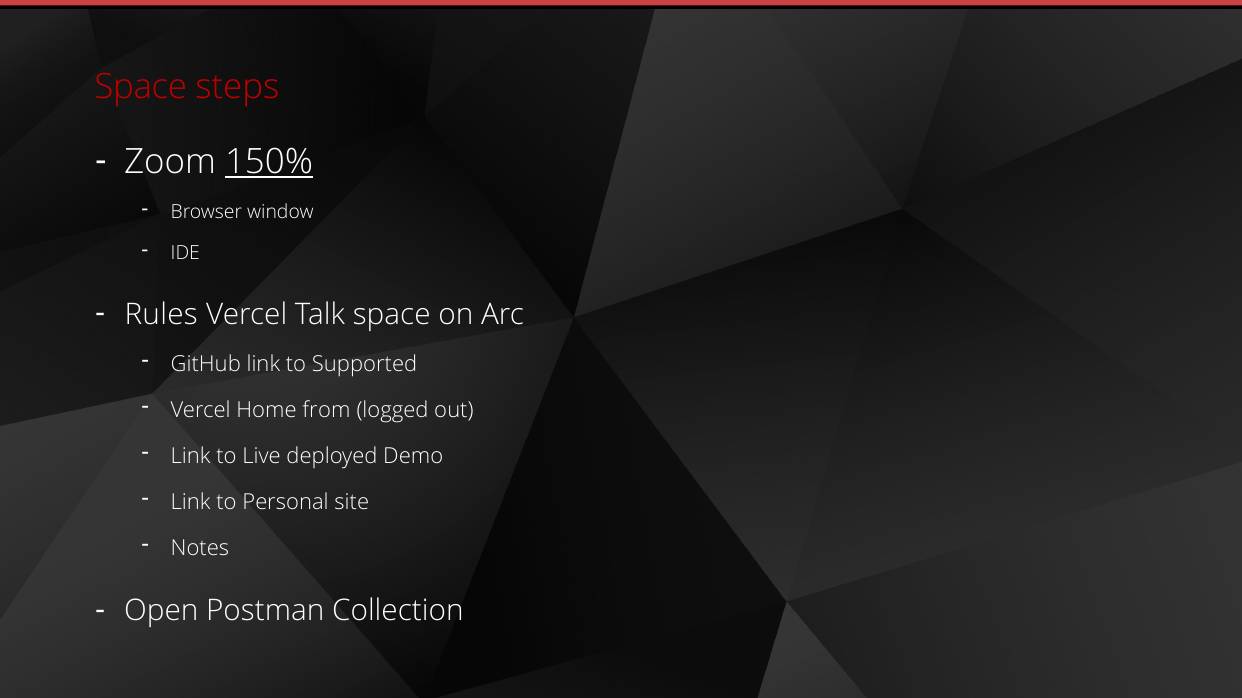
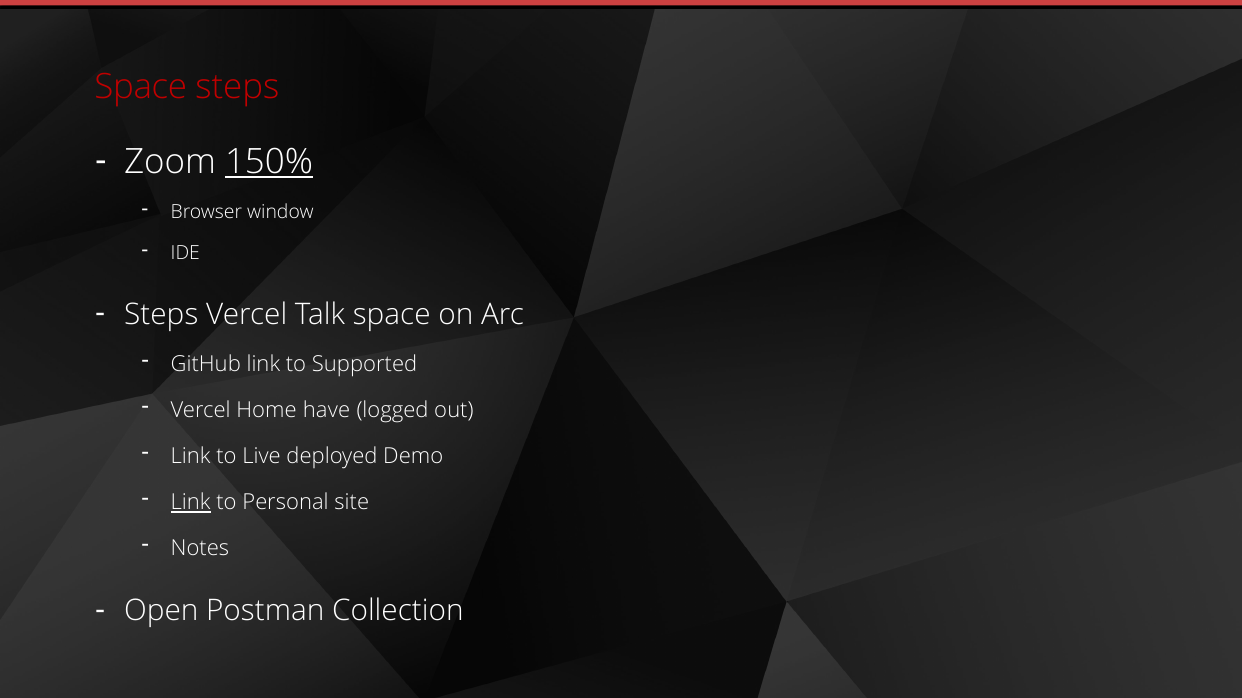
Rules: Rules -> Steps (161, 315)
from: from -> have (326, 411)
Link underline: none -> present (191, 503)
